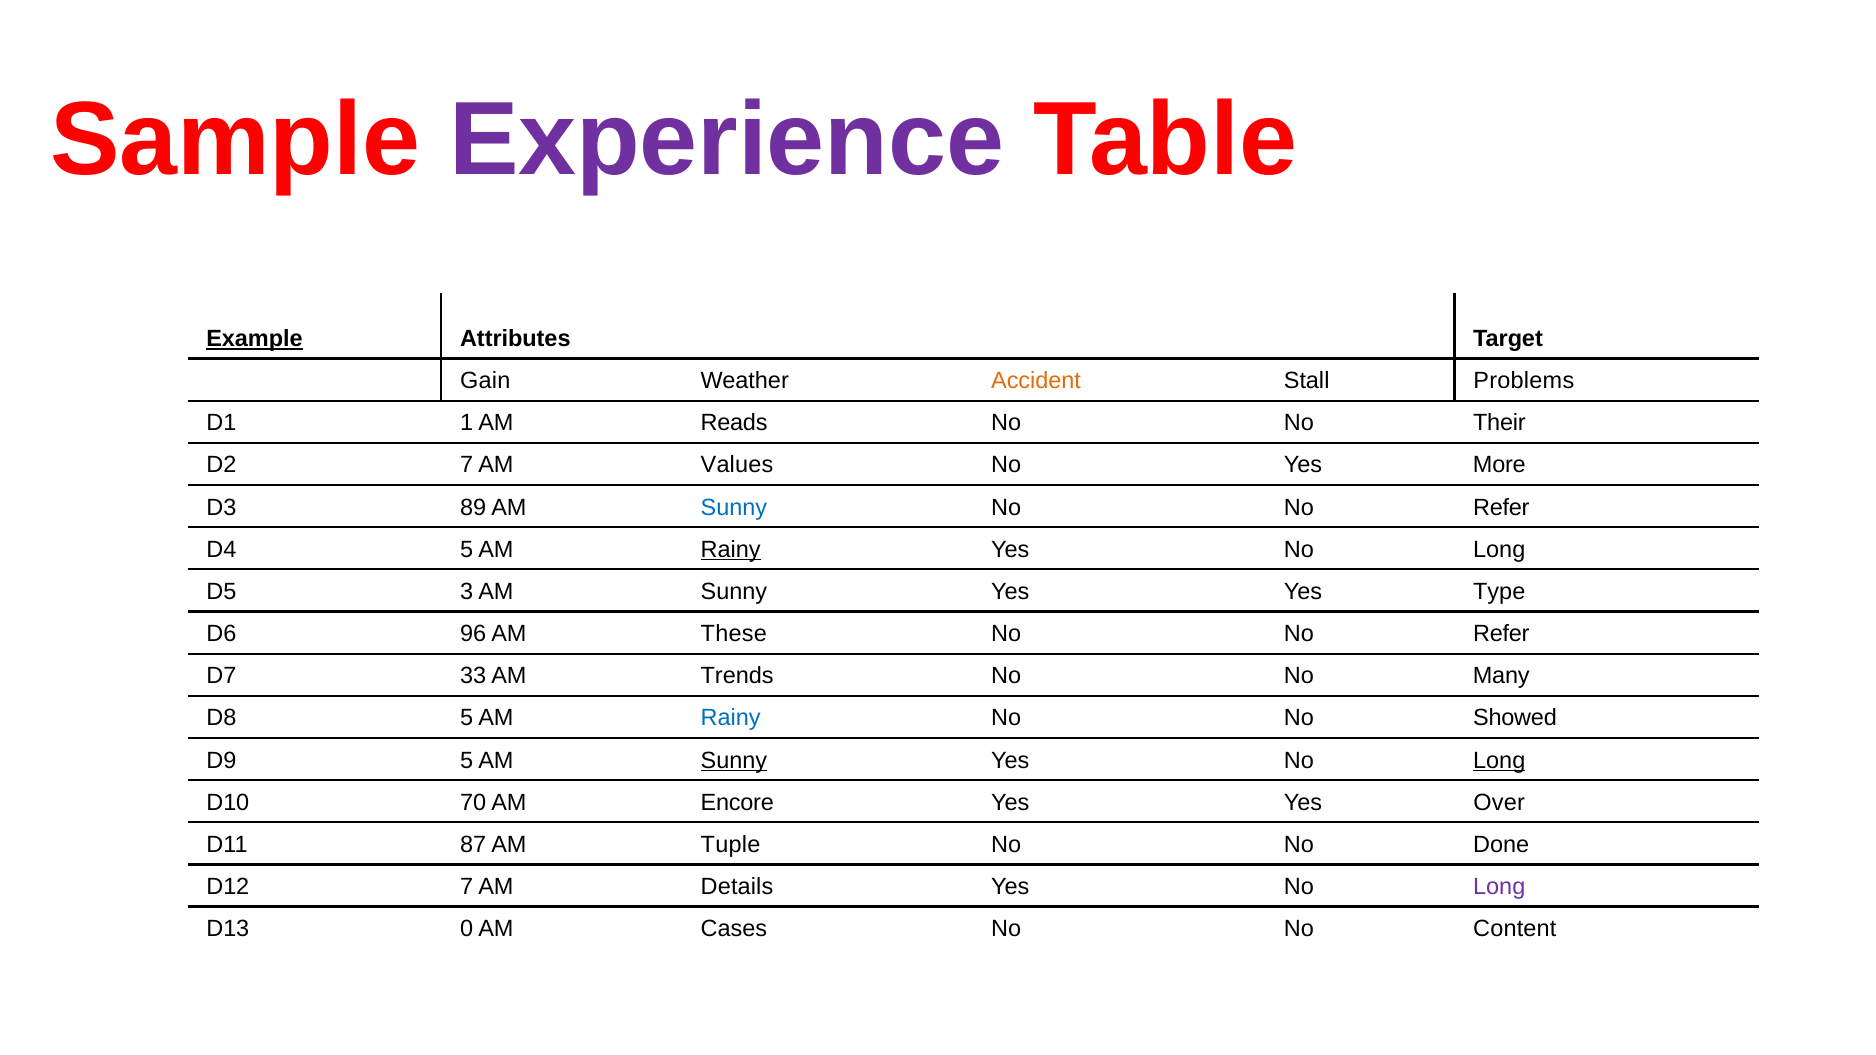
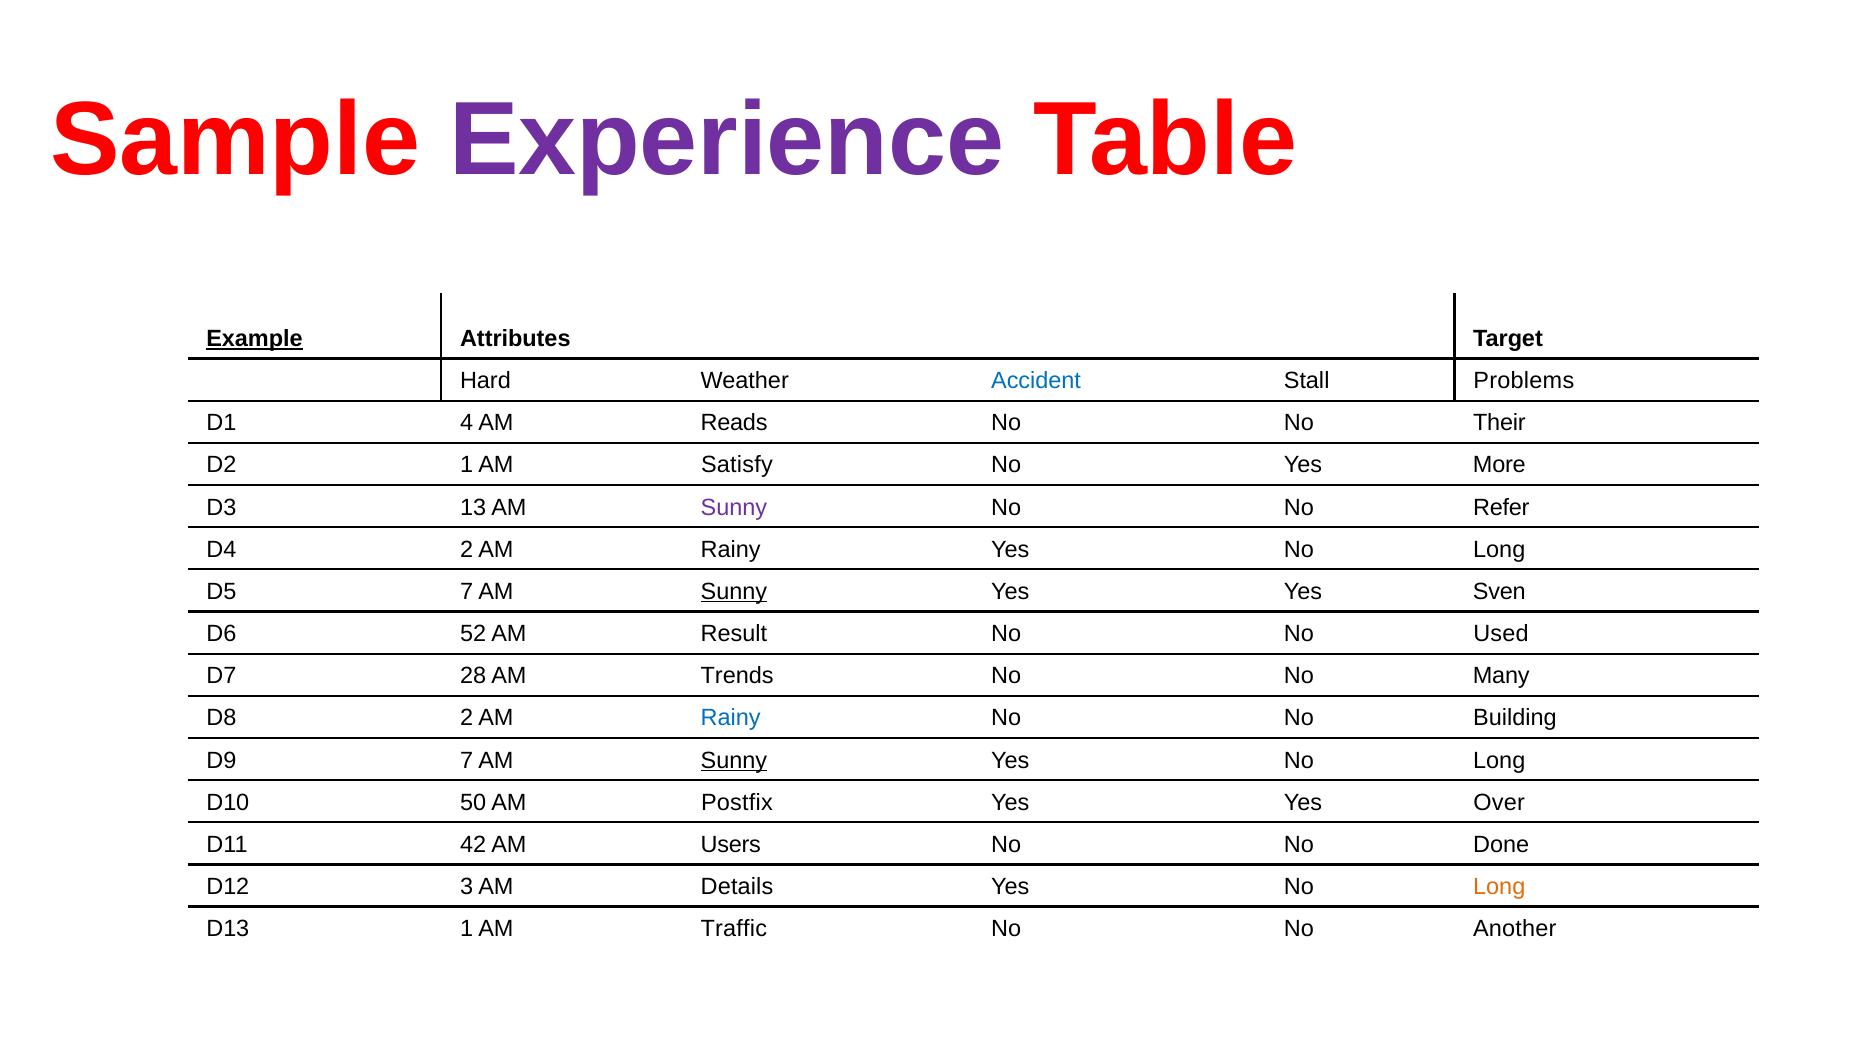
Gain: Gain -> Hard (485, 381)
Accident colour: orange -> blue (1036, 381)
1: 1 -> 4 (467, 423)
D2 7: 7 -> 1 (467, 465)
Values: Values -> Satisfy (737, 465)
89: 89 -> 13 (473, 507)
Sunny colour: blue -> purple (734, 507)
D4 5: 5 -> 2 (467, 550)
Rainy underline: present -> none (731, 550)
D5 3: 3 -> 7 (467, 592)
Sunny underline: none -> present (734, 592)
Type: Type -> Sven (1499, 592)
96: 96 -> 52 (473, 634)
These: These -> Result (734, 634)
Refer: Refer -> Used (1501, 634)
33: 33 -> 28 (473, 676)
D8 5: 5 -> 2 (467, 718)
Showed: Showed -> Building (1515, 718)
D9 5: 5 -> 7 (467, 761)
Long underline: present -> none (1499, 761)
70: 70 -> 50 (473, 803)
Encore: Encore -> Postfix (737, 803)
87: 87 -> 42 (473, 845)
Tuple: Tuple -> Users (731, 845)
D12 7: 7 -> 3 (467, 887)
Long colour: purple -> orange (1499, 887)
D13 0: 0 -> 1 (467, 929)
Cases: Cases -> Traffic (734, 929)
Content: Content -> Another (1515, 929)
